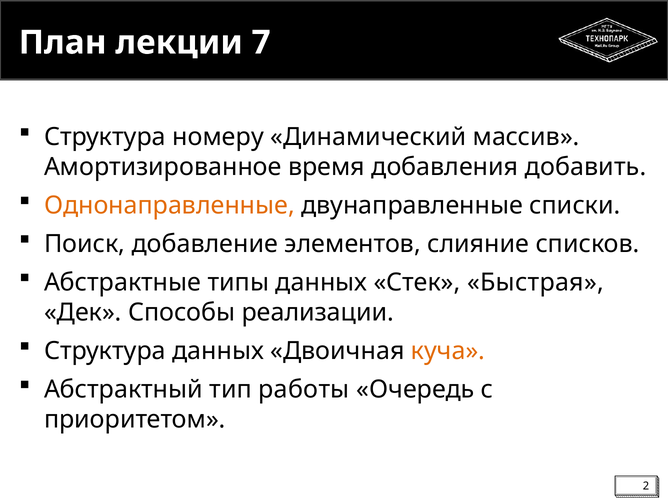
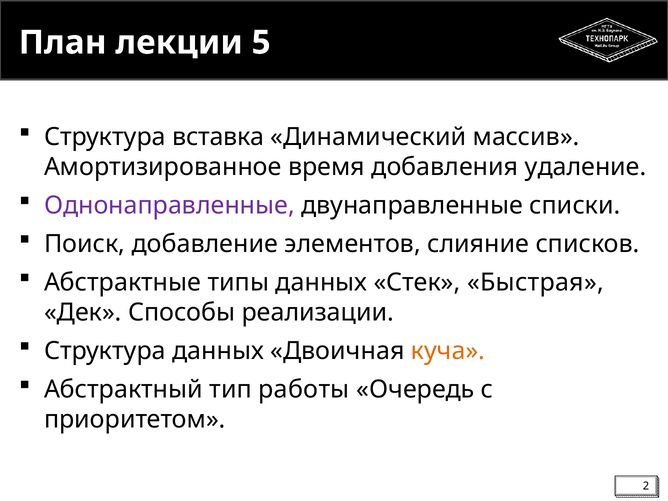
7: 7 -> 5 (261, 43)
номеру: номеру -> вставка (218, 137)
добавить: добавить -> удаление (586, 167)
Однонаправленные colour: orange -> purple (169, 206)
